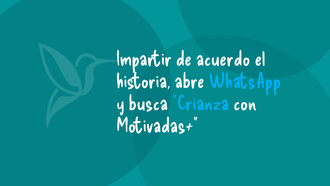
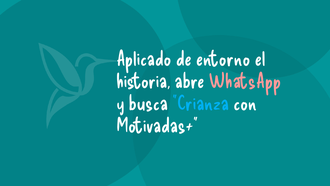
Impartir: Impartir -> Aplicado (144, 59)
acuerdo: acuerdo -> entorno (223, 59)
WhatsApp colour: light blue -> pink (245, 81)
